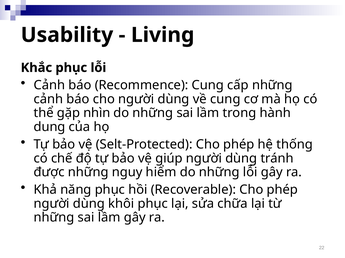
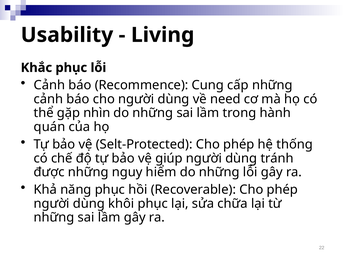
về cung: cung -> need (225, 99)
dung: dung -> quán (49, 127)
